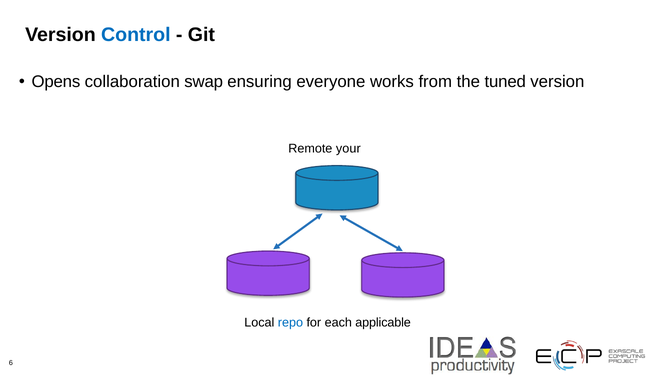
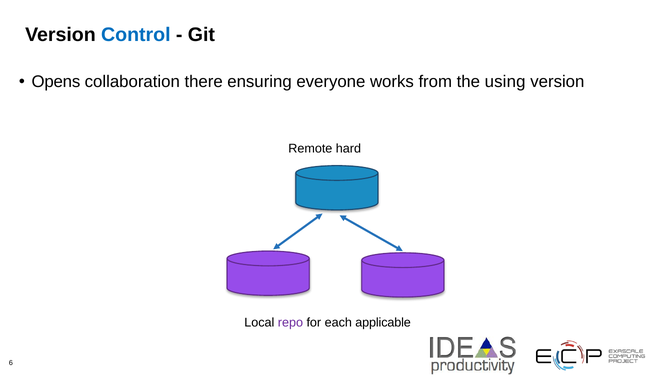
swap: swap -> there (204, 82)
tuned: tuned -> using (505, 82)
your: your -> hard (348, 149)
repo colour: blue -> purple (290, 322)
